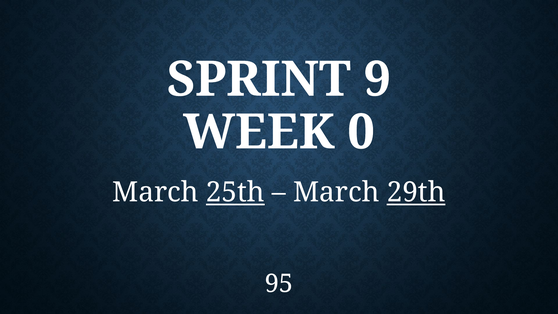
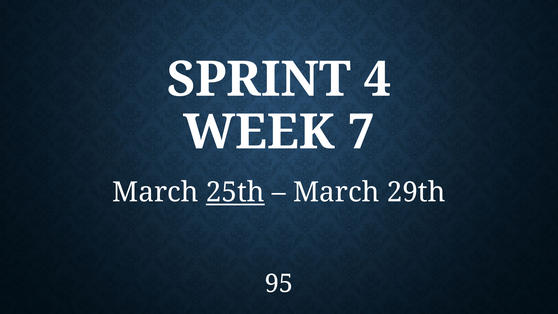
9: 9 -> 4 (377, 80)
0: 0 -> 7 (361, 132)
29th underline: present -> none (416, 192)
